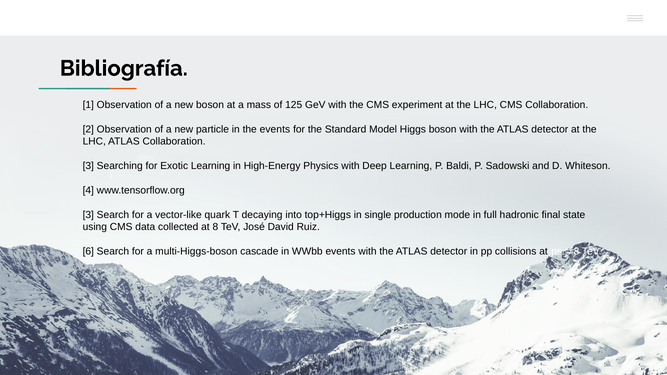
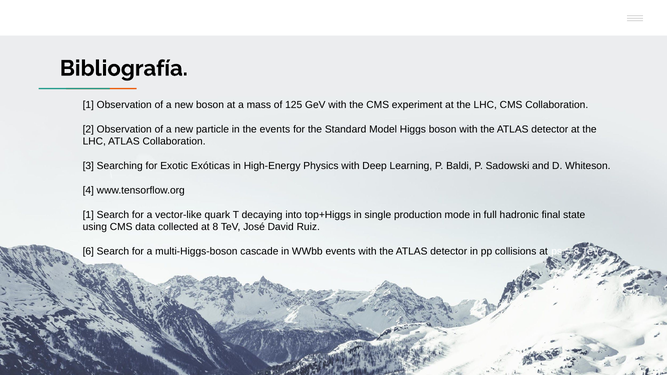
Exotic Learning: Learning -> Exóticas (210, 166)
3: 3 -> 1 (88, 215)
